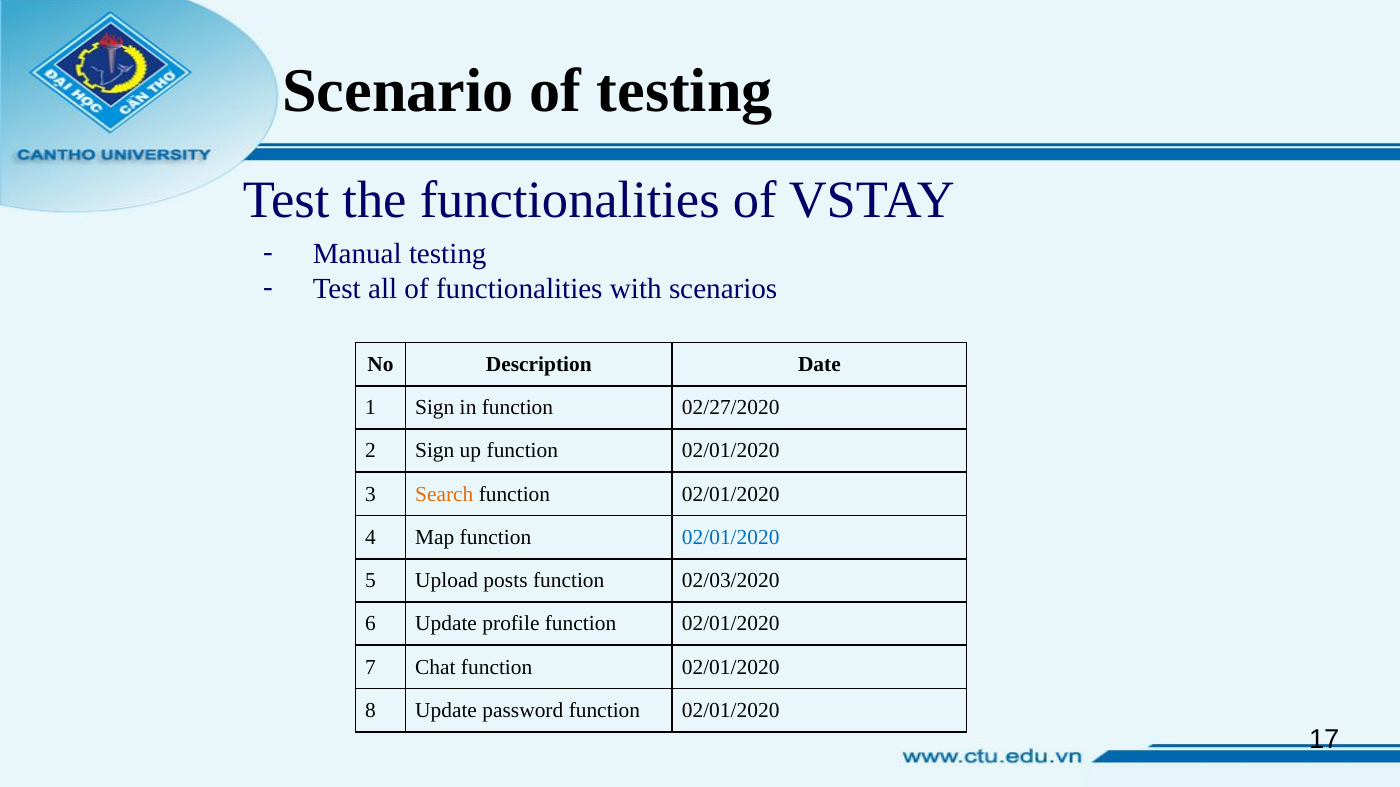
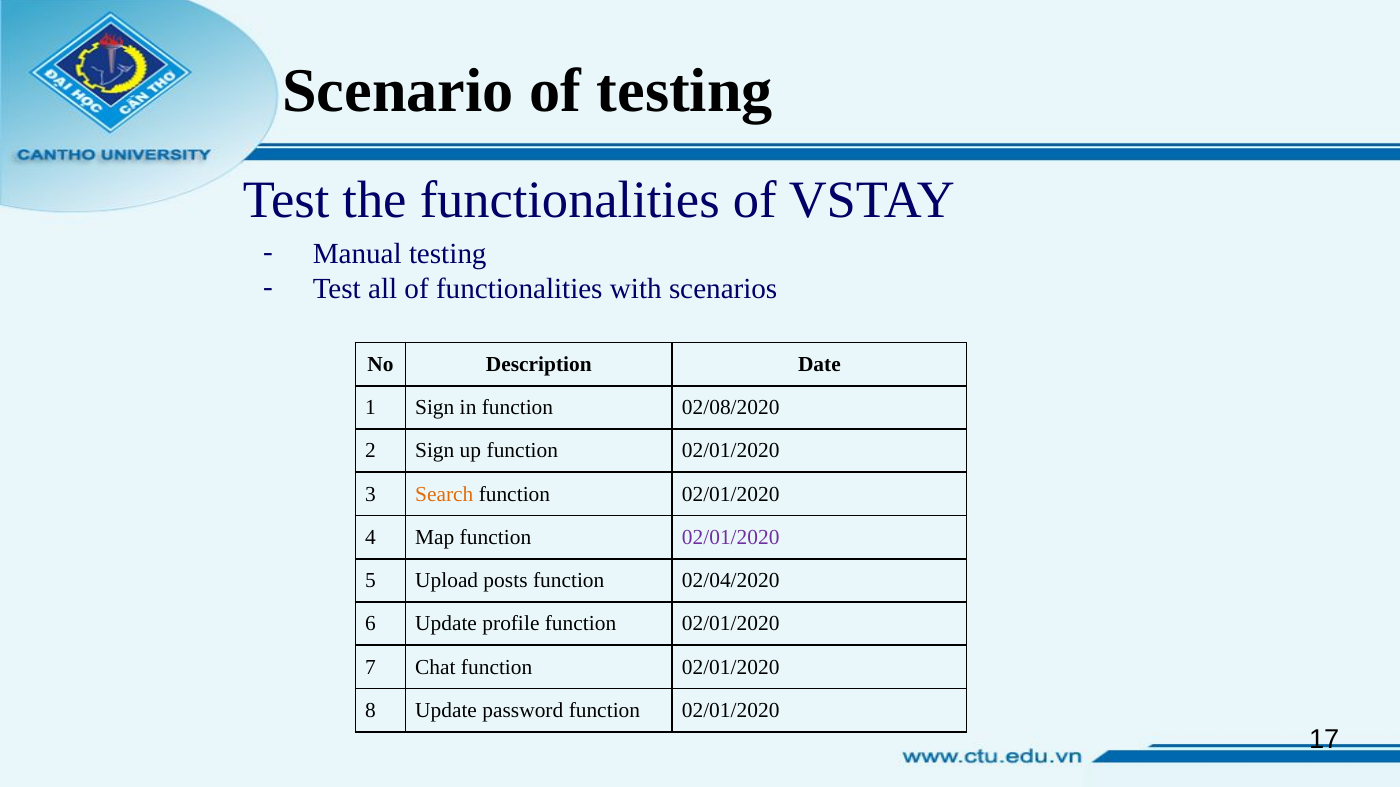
02/27/2020: 02/27/2020 -> 02/08/2020 (731, 408)
02/01/2020 colour: blue -> purple (731, 538)
02/03/2020: 02/03/2020 -> 02/04/2020 (731, 581)
